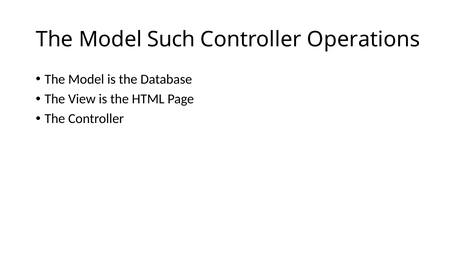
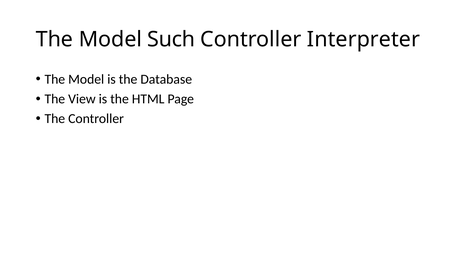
Operations: Operations -> Interpreter (364, 39)
